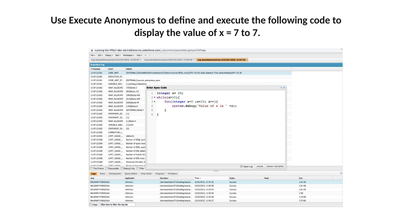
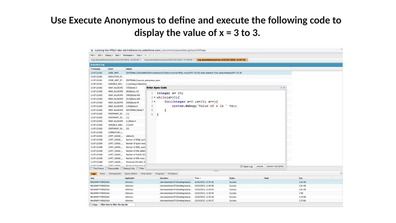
7: 7 -> 3 (236, 33)
to 7: 7 -> 3 (256, 33)
